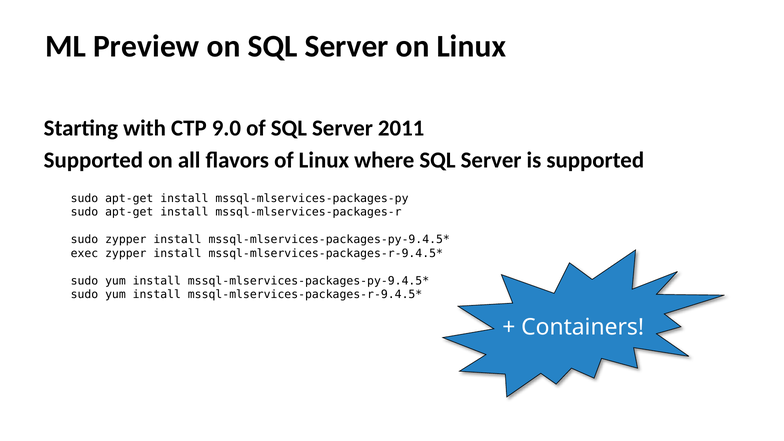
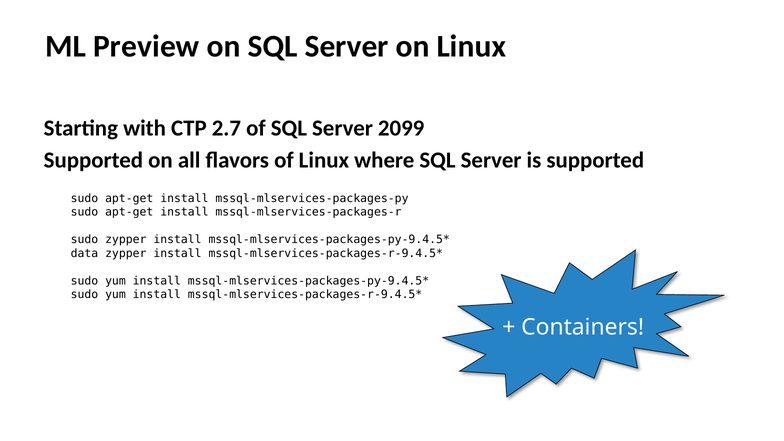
9.0: 9.0 -> 2.7 (226, 128)
2011: 2011 -> 2099 (401, 128)
exec: exec -> data (84, 253)
